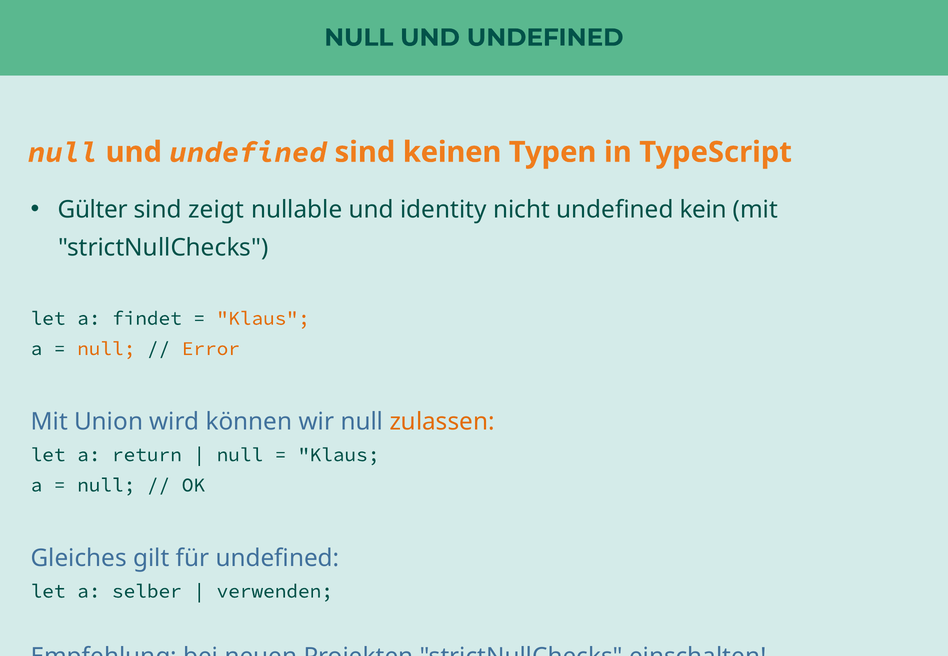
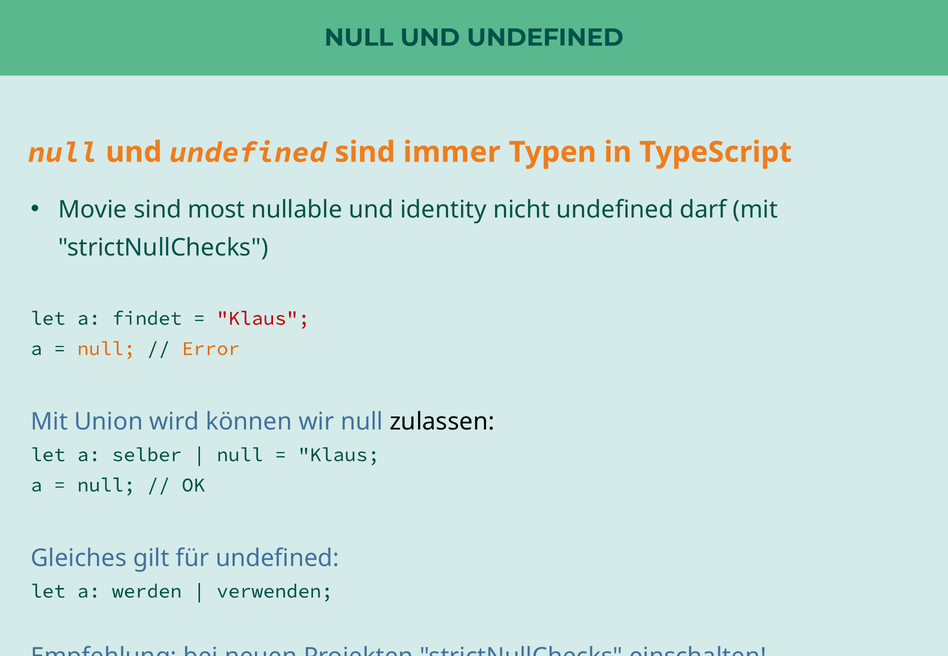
keinen: keinen -> immer (452, 152)
Gülter: Gülter -> Movie (93, 210)
zeigt: zeigt -> most (216, 210)
kein: kein -> darf (703, 210)
Klaus colour: orange -> red (263, 318)
zulassen colour: orange -> black (442, 422)
return: return -> selber (147, 455)
selber: selber -> werden (147, 591)
